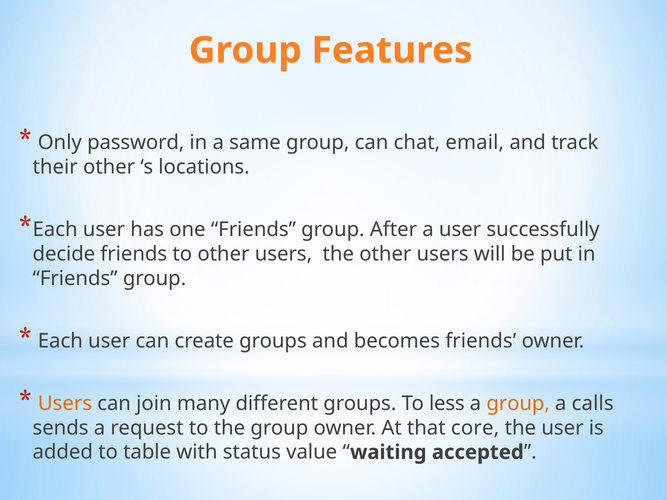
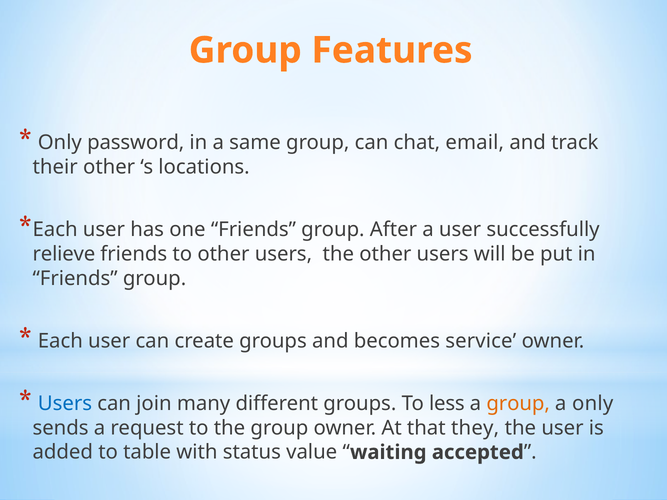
decide: decide -> relieve (64, 254)
becomes friends: friends -> service (481, 341)
Users colour: orange -> blue (65, 404)
a calls: calls -> only (593, 404)
core: core -> they (475, 428)
